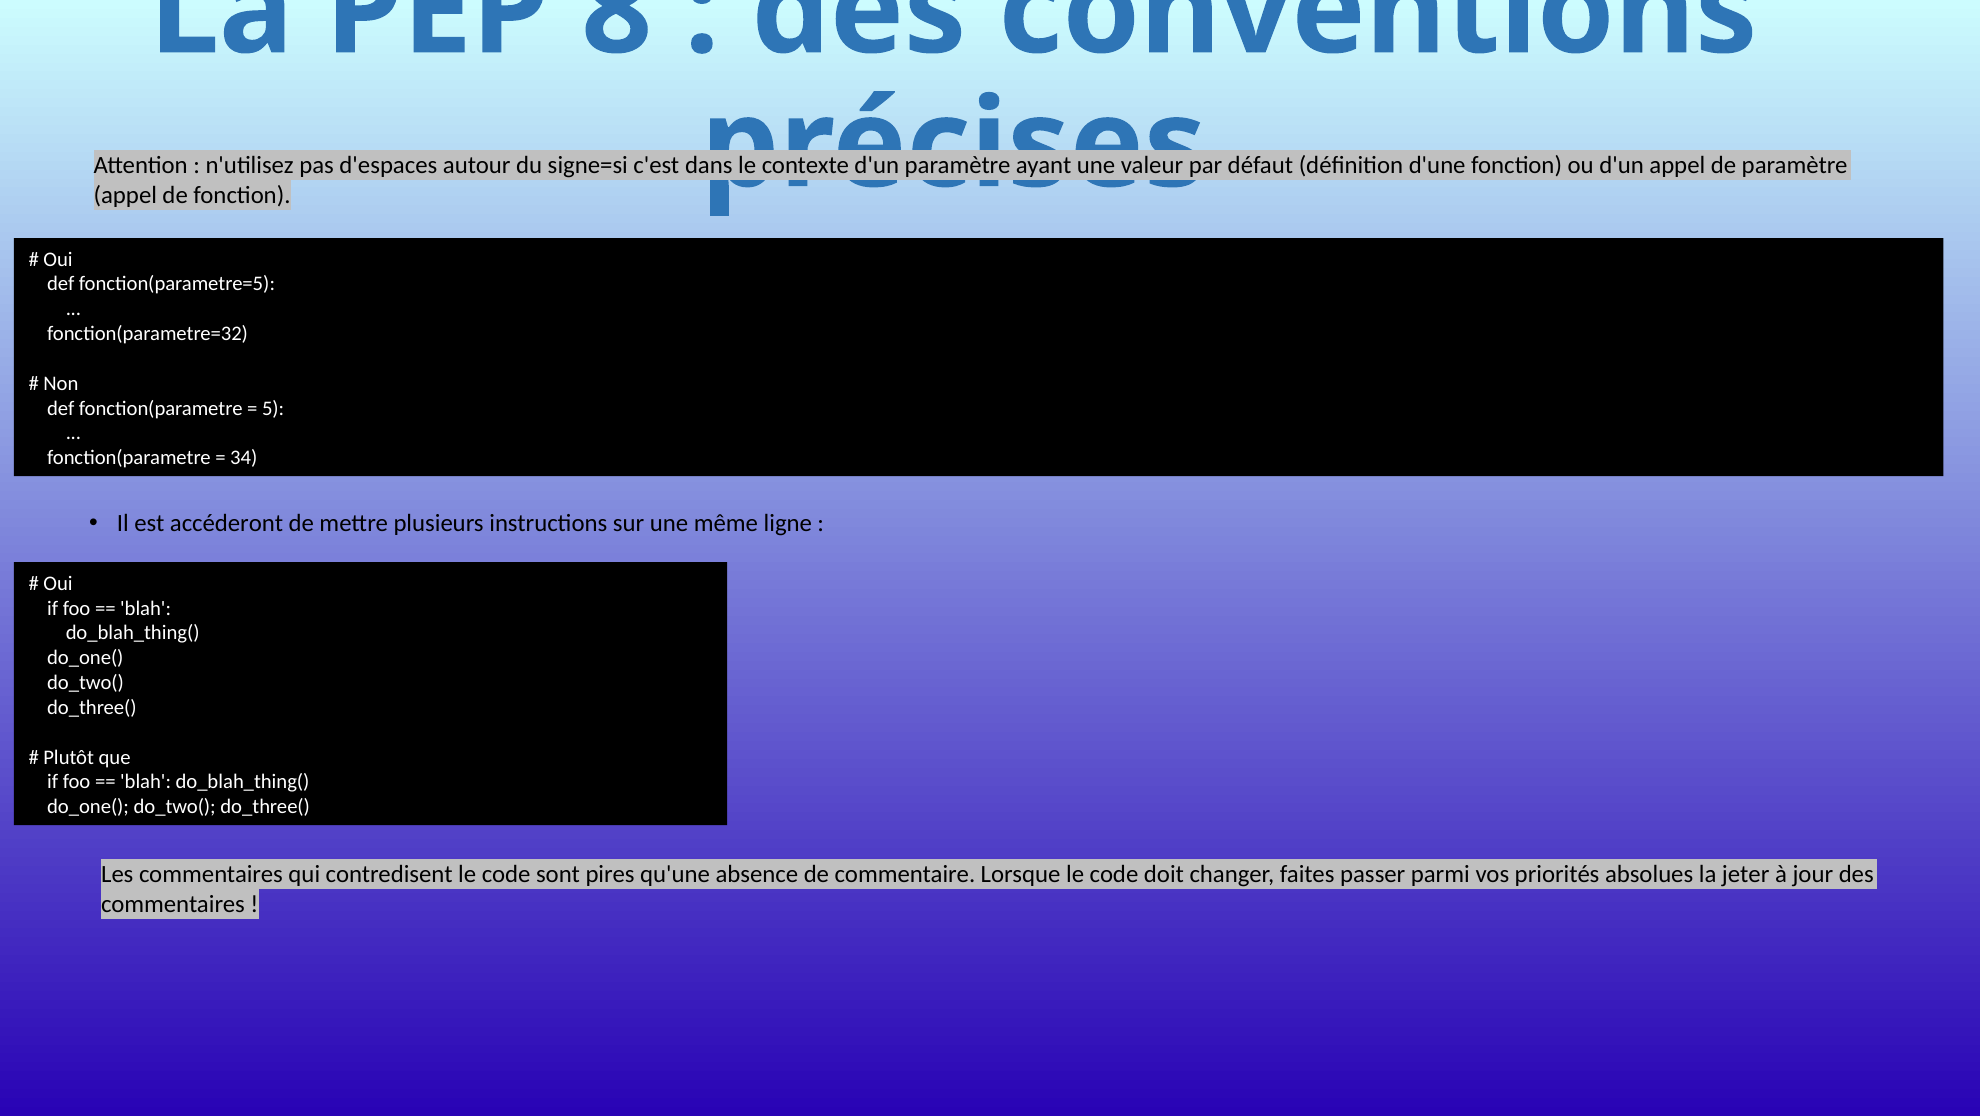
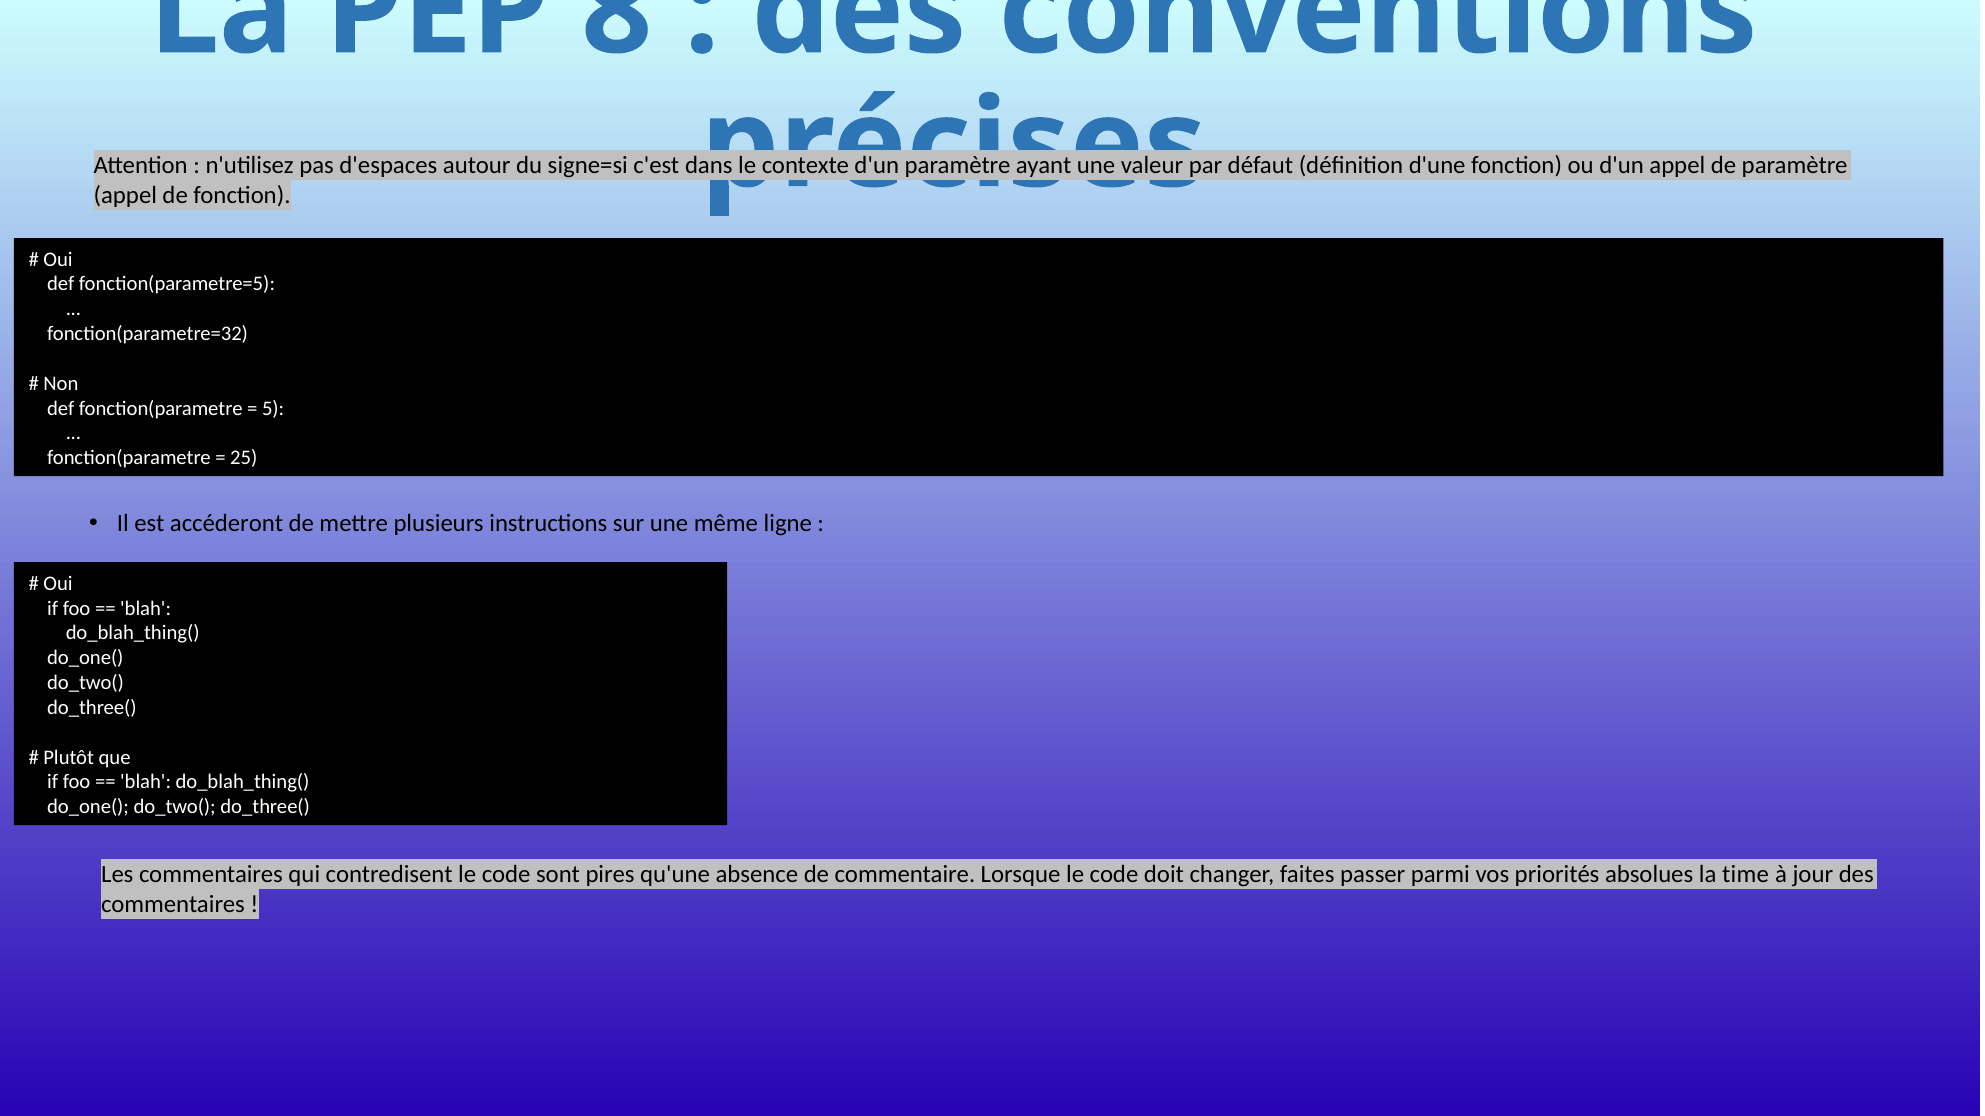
34: 34 -> 25 (244, 458)
jeter: jeter -> time (1746, 875)
